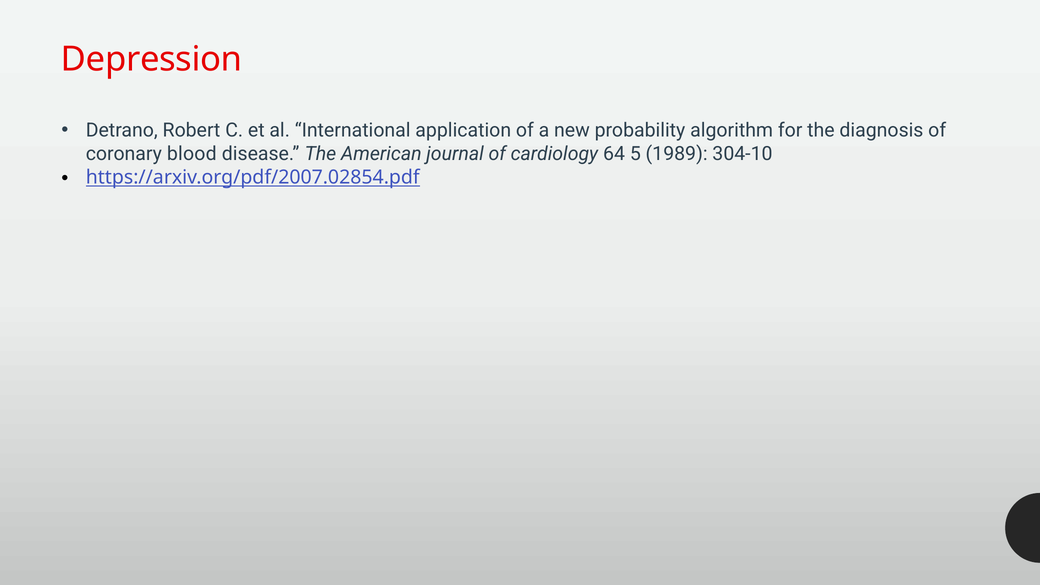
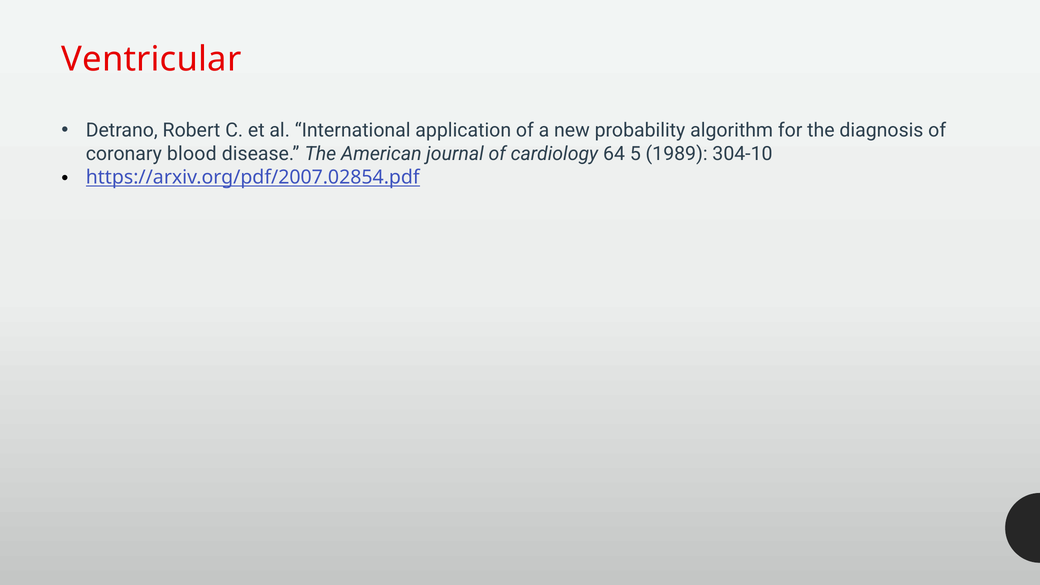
Depression: Depression -> Ventricular (151, 59)
